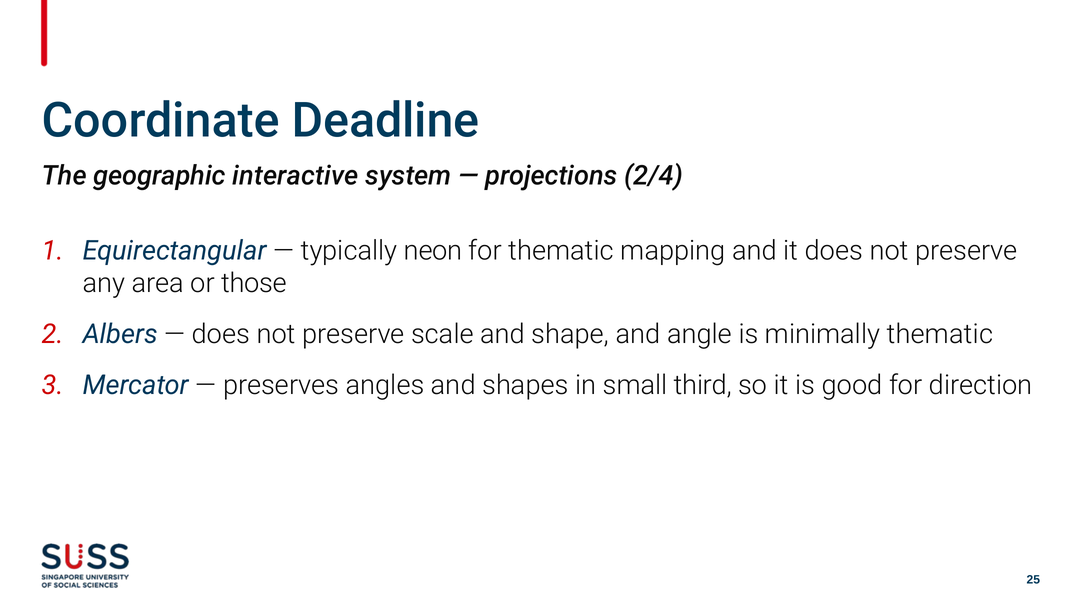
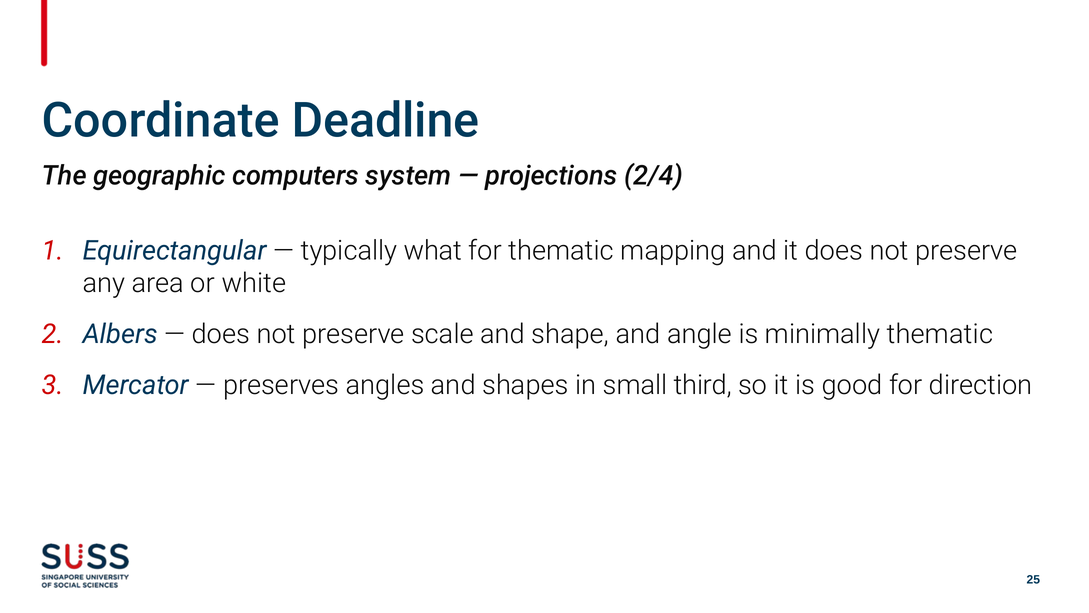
interactive: interactive -> computers (296, 176)
neon: neon -> what (433, 251)
those: those -> white (254, 283)
